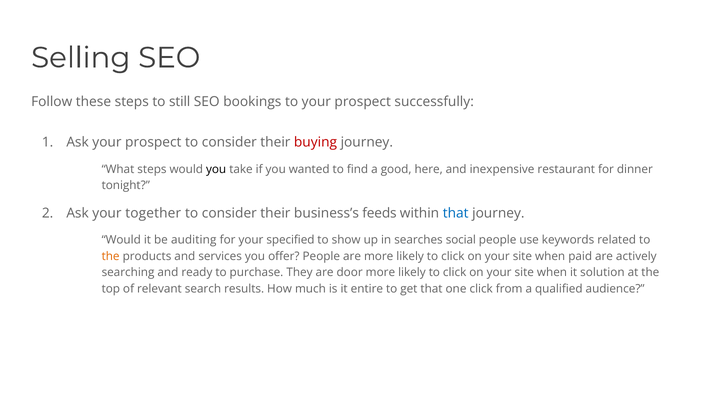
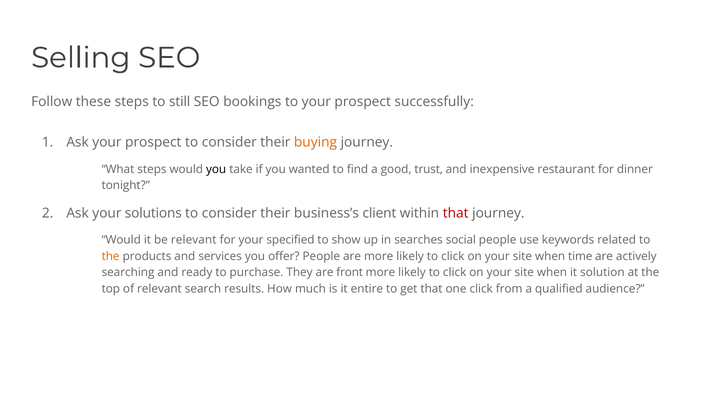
buying colour: red -> orange (316, 142)
here: here -> trust (429, 170)
together: together -> solutions (153, 213)
feeds: feeds -> client (379, 213)
that colour: blue -> red (456, 213)
be auditing: auditing -> relevant (194, 240)
paid: paid -> time (580, 257)
door: door -> front (350, 273)
